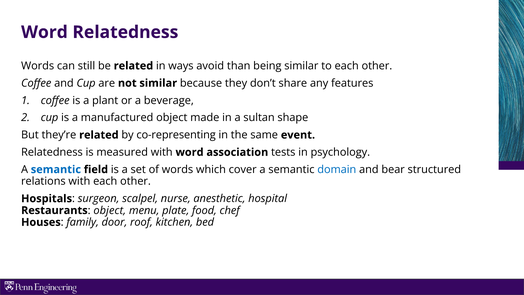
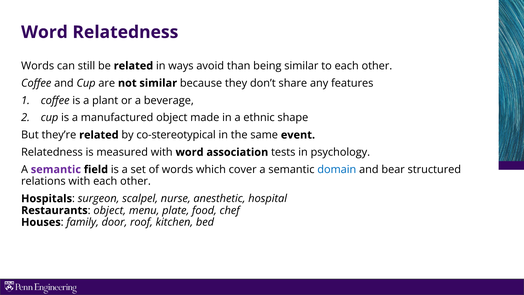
sultan: sultan -> ethnic (259, 118)
co-representing: co-representing -> co-stereotypical (176, 135)
semantic colour: blue -> purple (56, 169)
